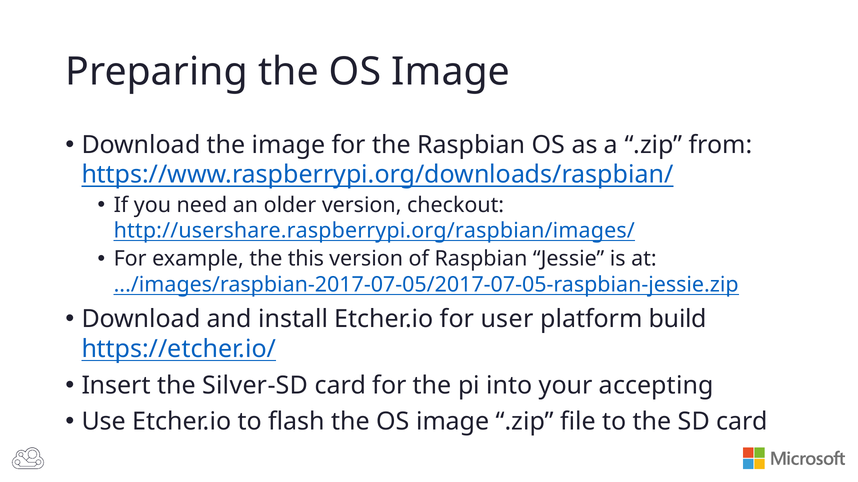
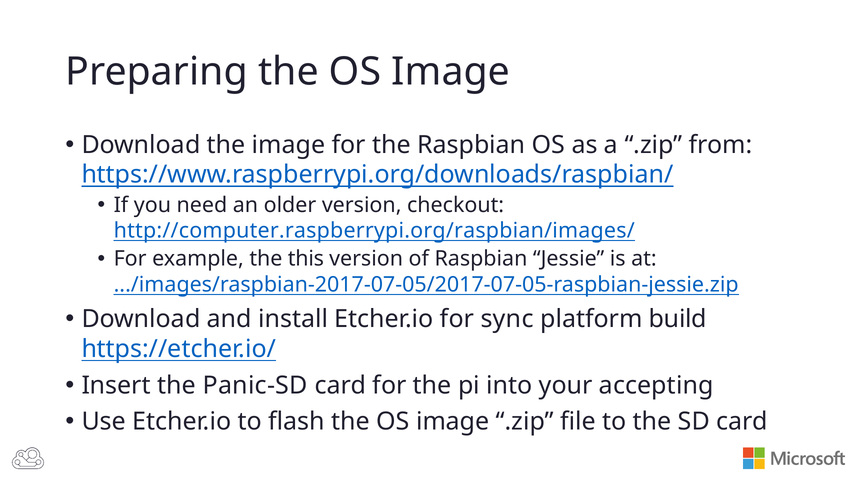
http://usershare.raspberrypi.org/raspbian/images/: http://usershare.raspberrypi.org/raspbian/images/ -> http://computer.raspberrypi.org/raspbian/images/ (374, 231)
user: user -> sync (507, 320)
Silver-SD: Silver-SD -> Panic-SD (255, 386)
